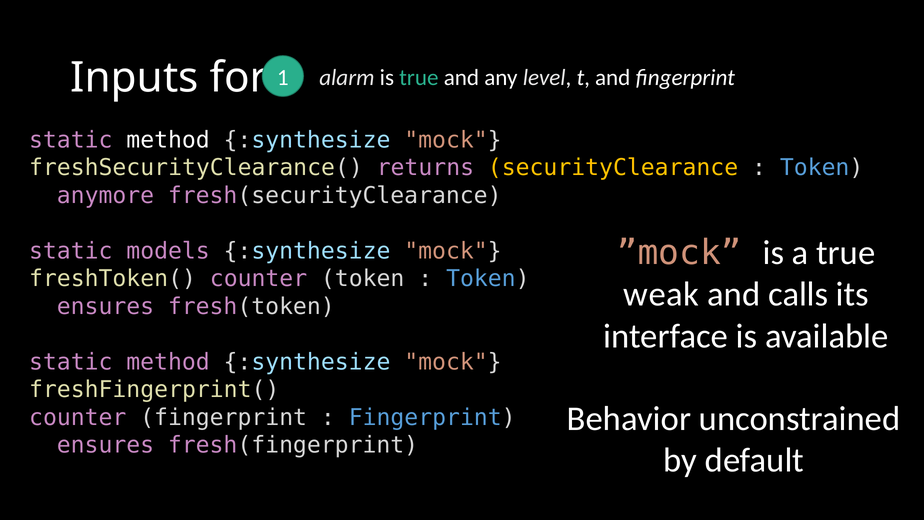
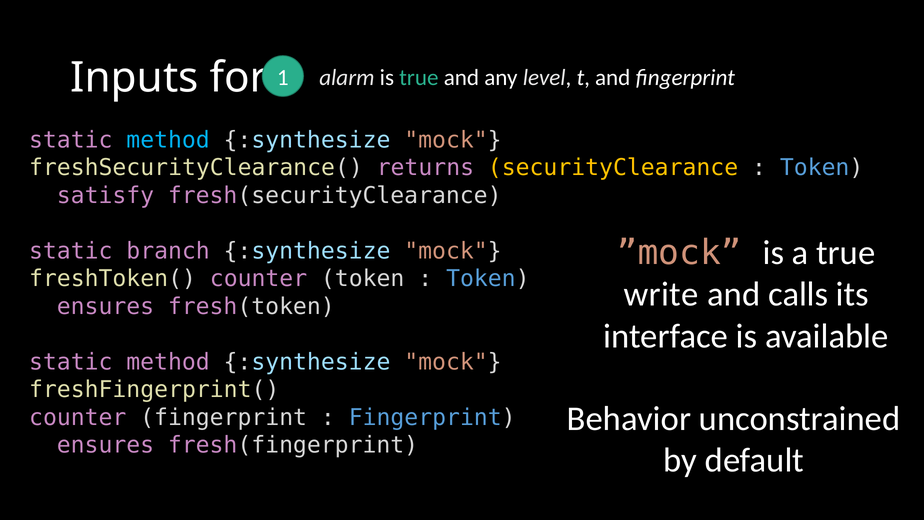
method colour: white -> light blue (168, 140)
anymore: anymore -> satisfy (105, 195)
models: models -> branch (168, 251)
weak: weak -> write (661, 294)
